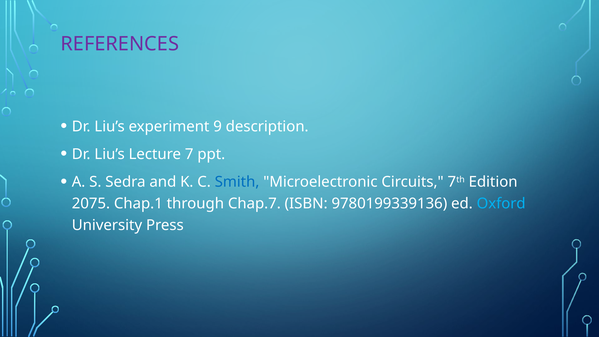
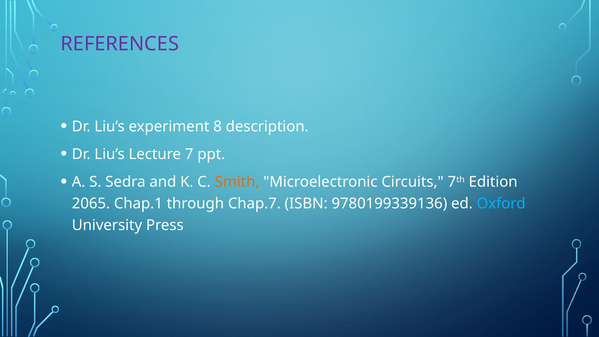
9: 9 -> 8 (218, 126)
Smith colour: blue -> orange (237, 182)
2075: 2075 -> 2065 (91, 204)
